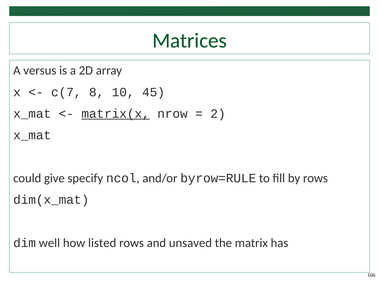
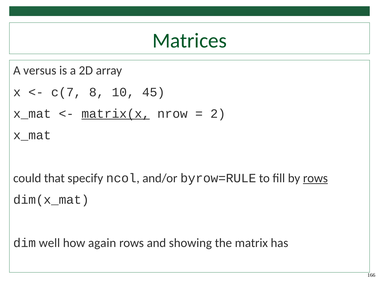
give: give -> that (54, 178)
rows underline: none -> present (315, 178)
listed: listed -> again (102, 242)
unsaved: unsaved -> showing (190, 242)
